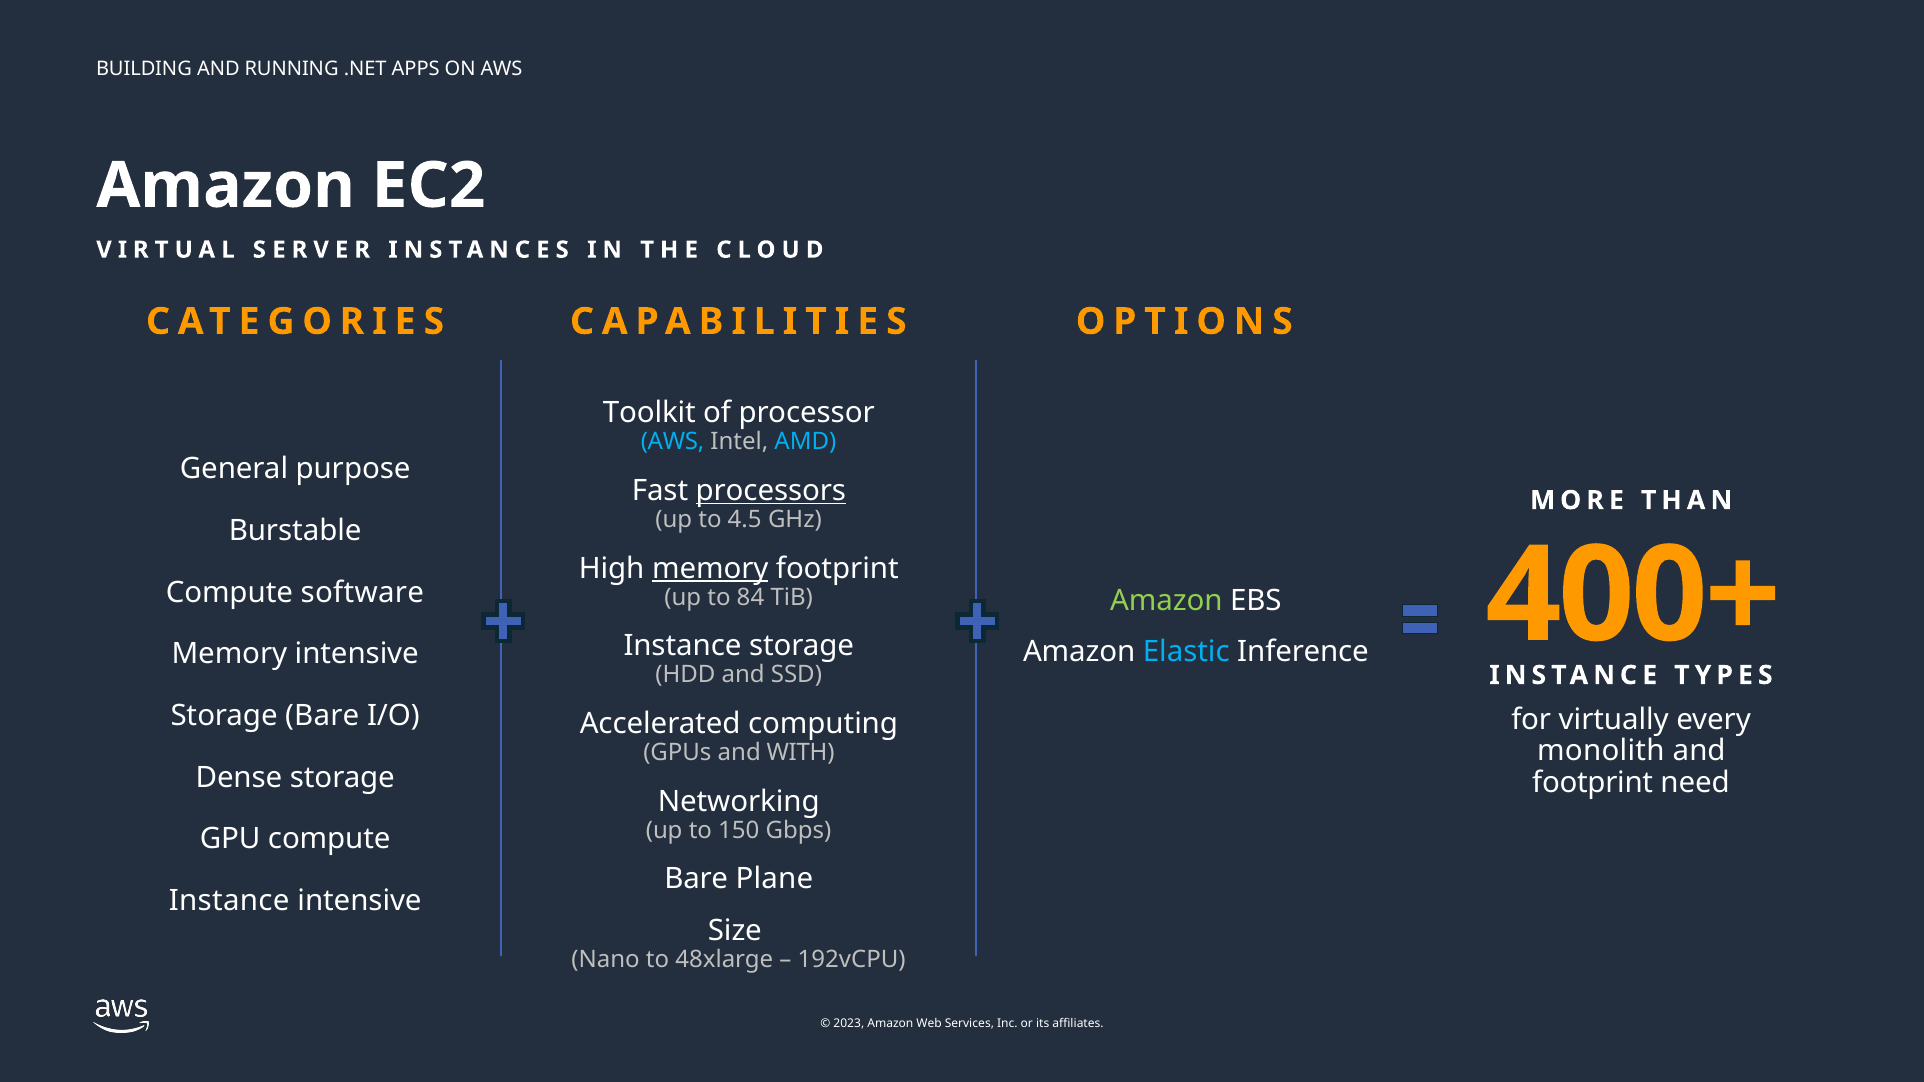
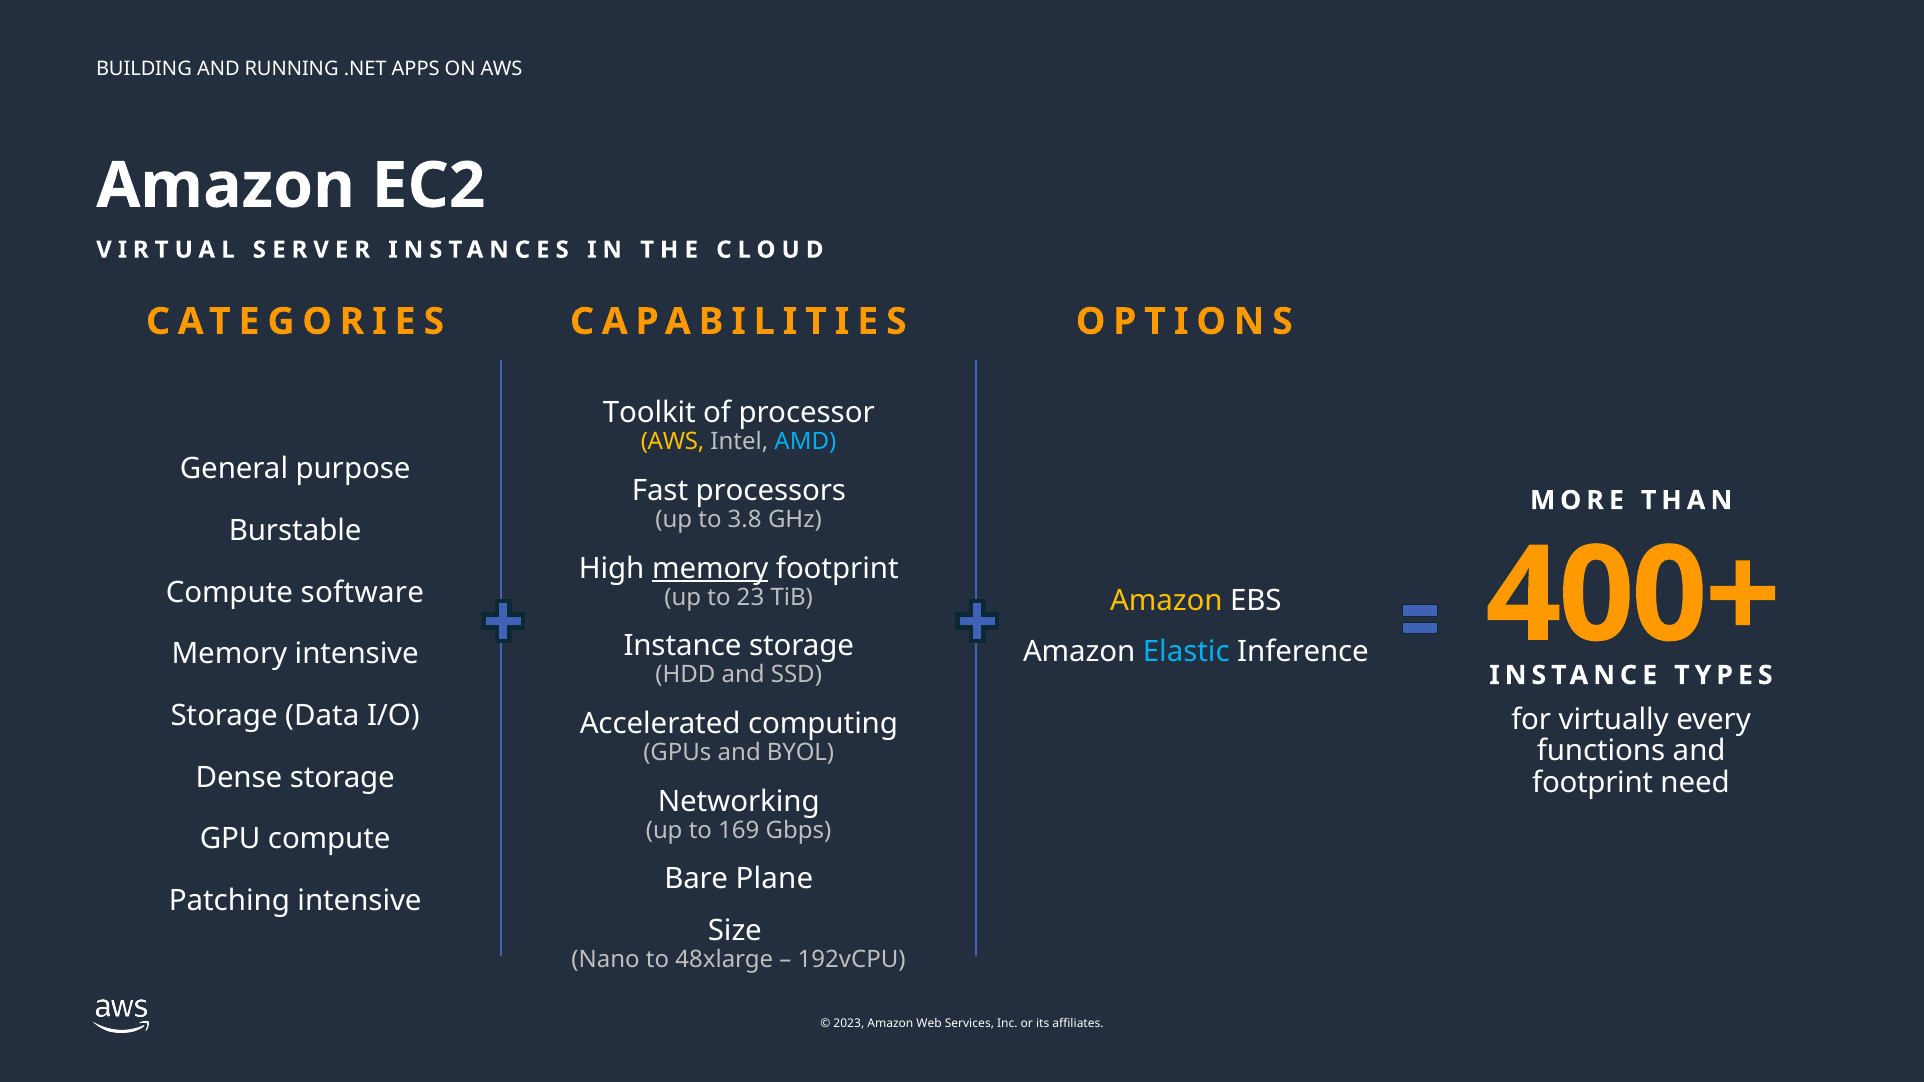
AWS colour: light blue -> yellow (673, 442)
processors underline: present -> none (771, 491)
4.5: 4.5 -> 3.8 (745, 520)
84: 84 -> 23 (751, 597)
Amazon colour: light green -> yellow (1166, 601)
Storage Bare: Bare -> Data (322, 716)
monolith: monolith -> functions (1601, 751)
WITH: WITH -> BYOL (801, 753)
150: 150 -> 169 (739, 831)
Instance: Instance -> Patching (229, 901)
